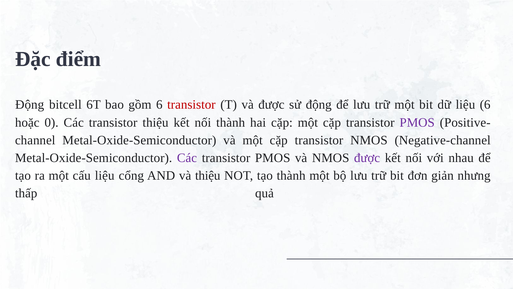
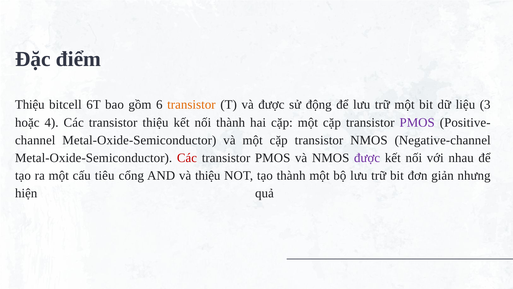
Động: Động -> Thiệu (30, 105)
transistor colour: red -> orange (191, 105)
liệu 6: 6 -> 3 (485, 105)
0: 0 -> 4 (52, 122)
Các colour: purple -> red (187, 158)
cấu liệu: liệu -> tiêu (105, 175)
thấp: thấp -> hiện (26, 193)
